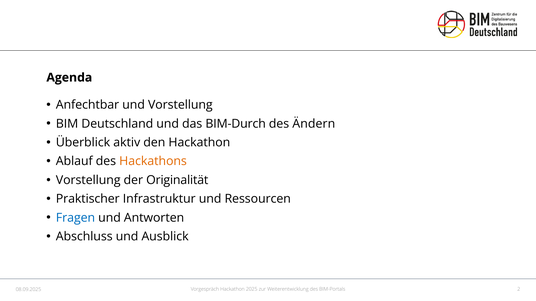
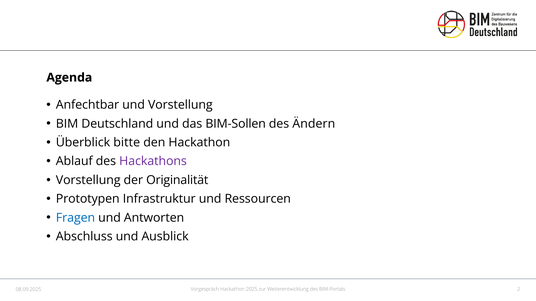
BIM-Durch: BIM-Durch -> BIM-Sollen (236, 124)
aktiv: aktiv -> bitte (127, 143)
Hackathons colour: orange -> purple (153, 162)
Praktischer: Praktischer -> Prototypen (88, 199)
